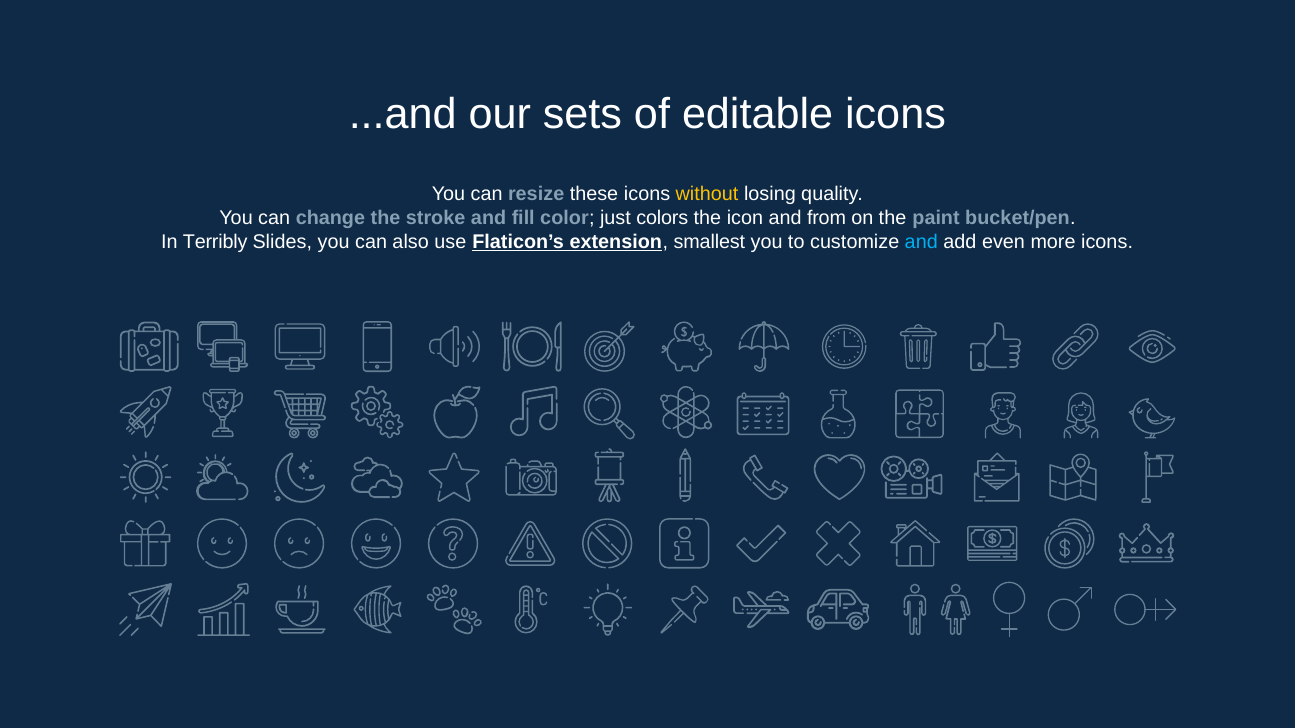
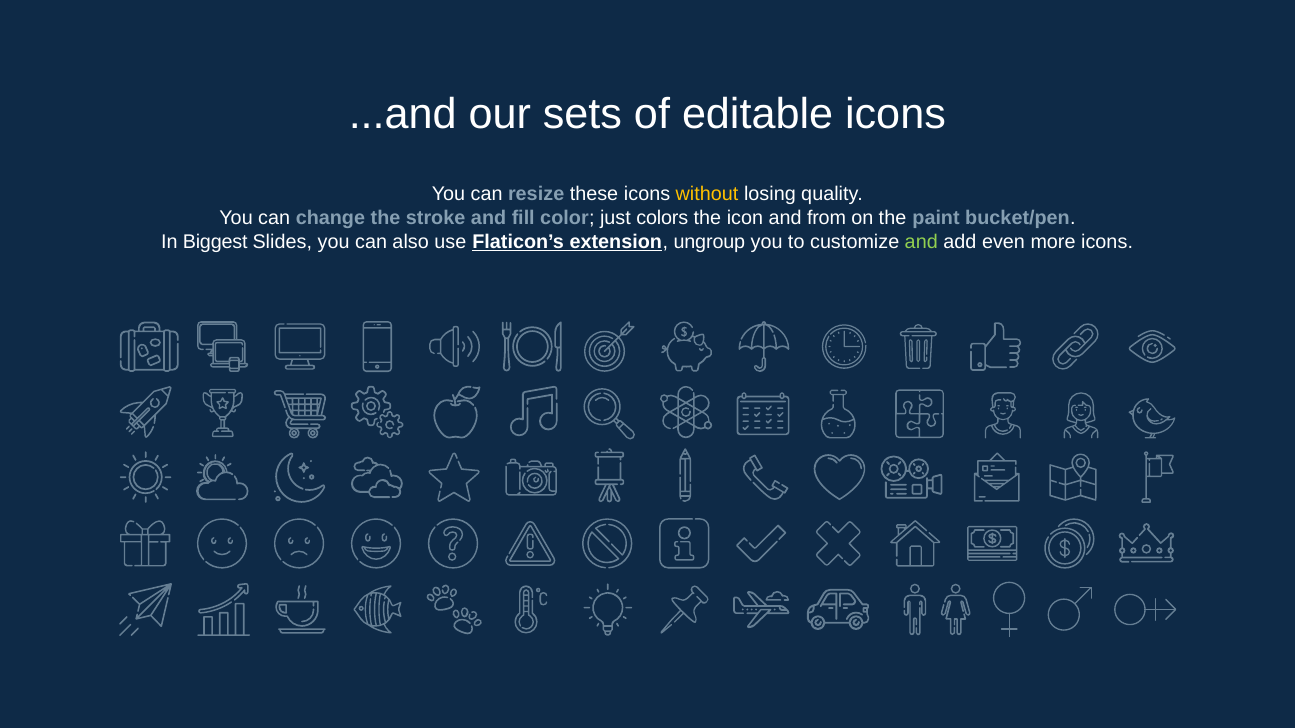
Terribly: Terribly -> Biggest (215, 242)
smallest: smallest -> ungroup (709, 242)
and colour: light blue -> light green (921, 242)
